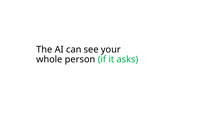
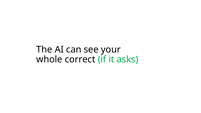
person: person -> correct (80, 59)
